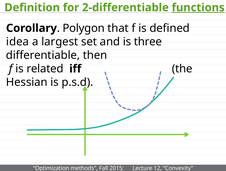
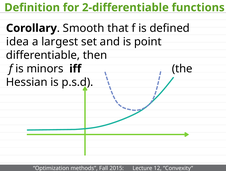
functions underline: present -> none (198, 8)
Polygon: Polygon -> Smooth (84, 28)
three: three -> point (148, 42)
related: related -> minors (45, 69)
